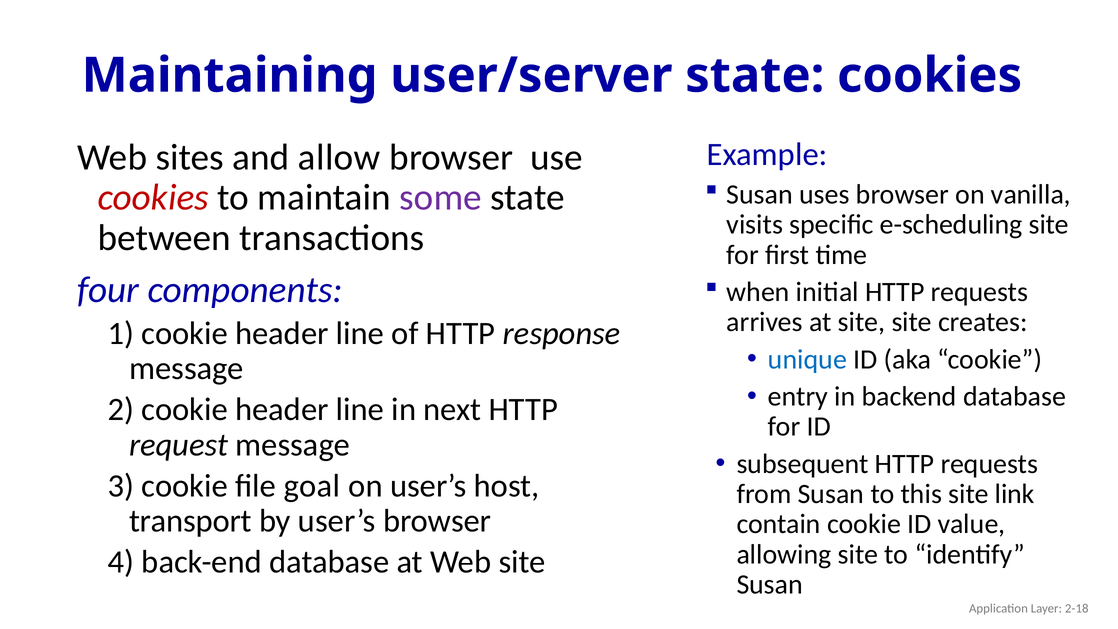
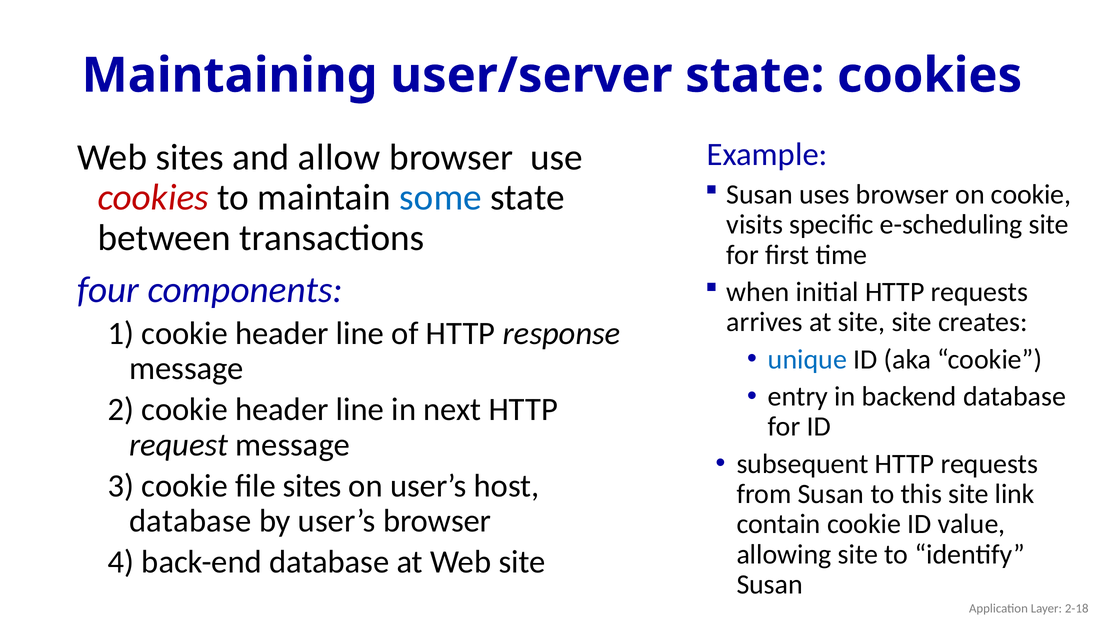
on vanilla: vanilla -> cookie (1031, 194)
some colour: purple -> blue (441, 197)
file goal: goal -> sites (312, 486)
transport: transport -> database (190, 521)
